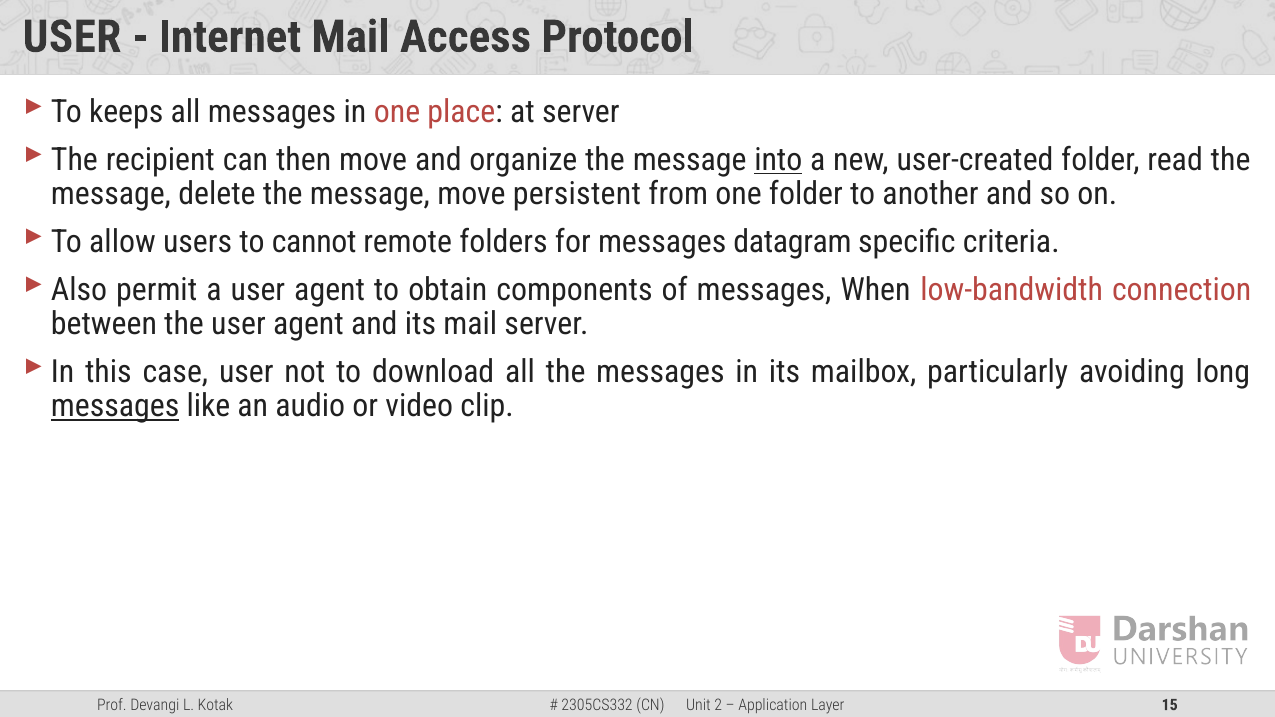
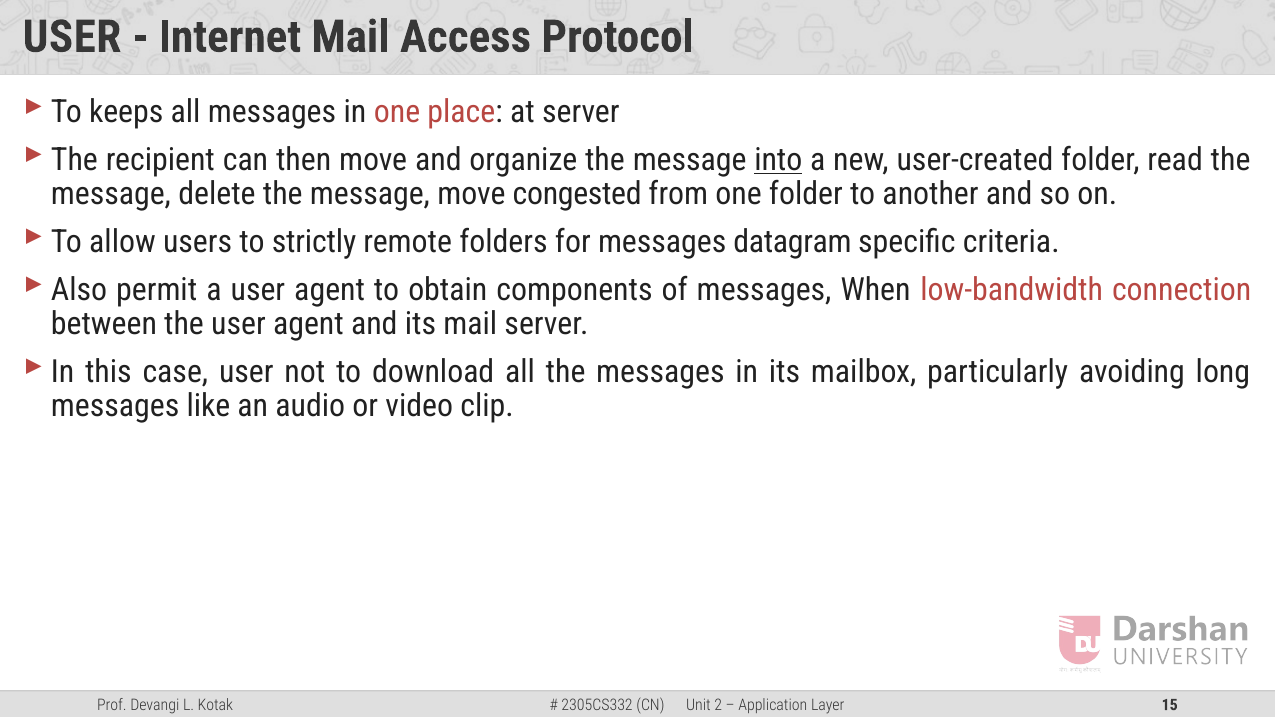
persistent: persistent -> congested (577, 194)
cannot: cannot -> strictly (314, 242)
messages underline: present -> none (115, 406)
